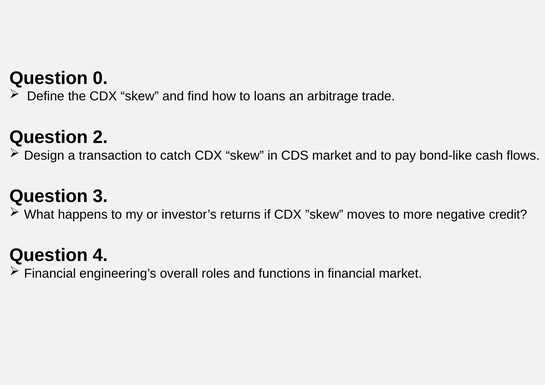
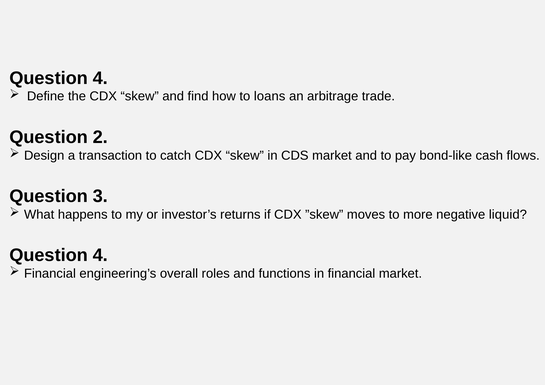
0: 0 -> 4 (100, 78)
credit: credit -> liquid (508, 215)
